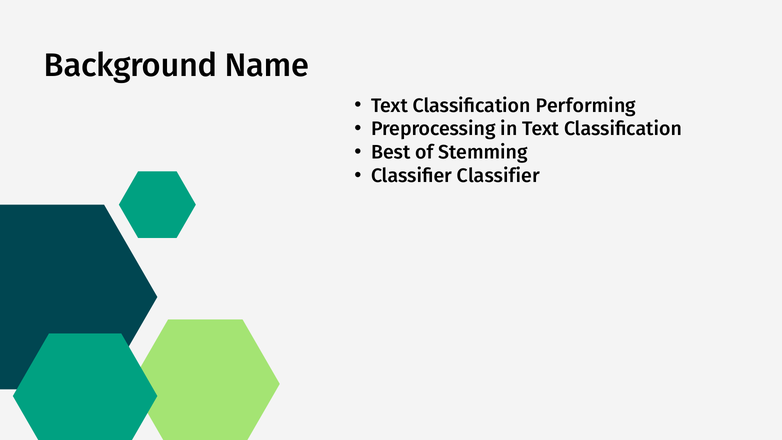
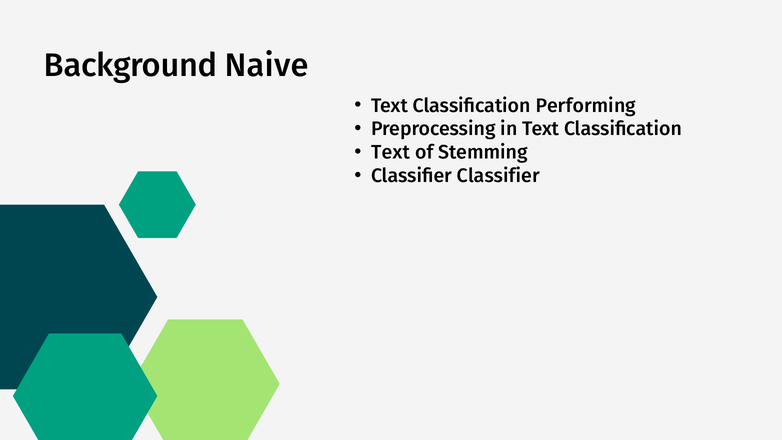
Name: Name -> Naive (267, 65)
Best: Best -> Text (391, 152)
